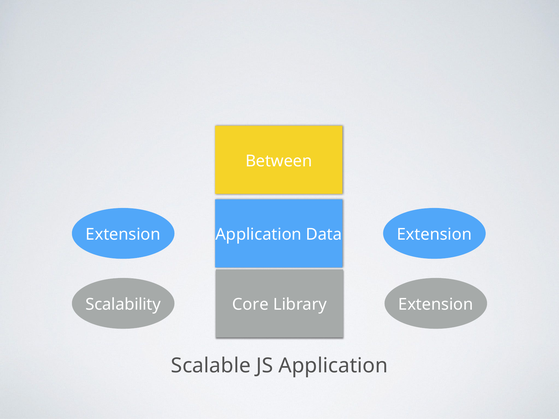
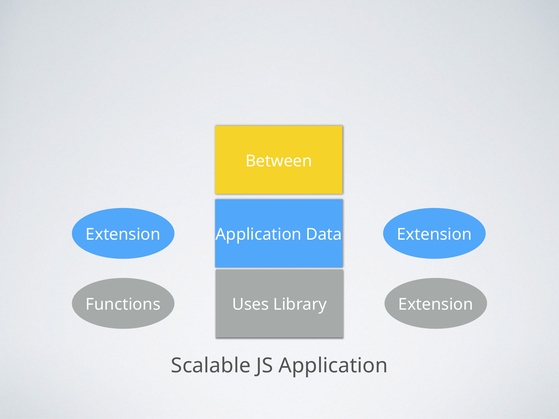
Scalability: Scalability -> Functions (123, 305)
Core: Core -> Uses (251, 305)
